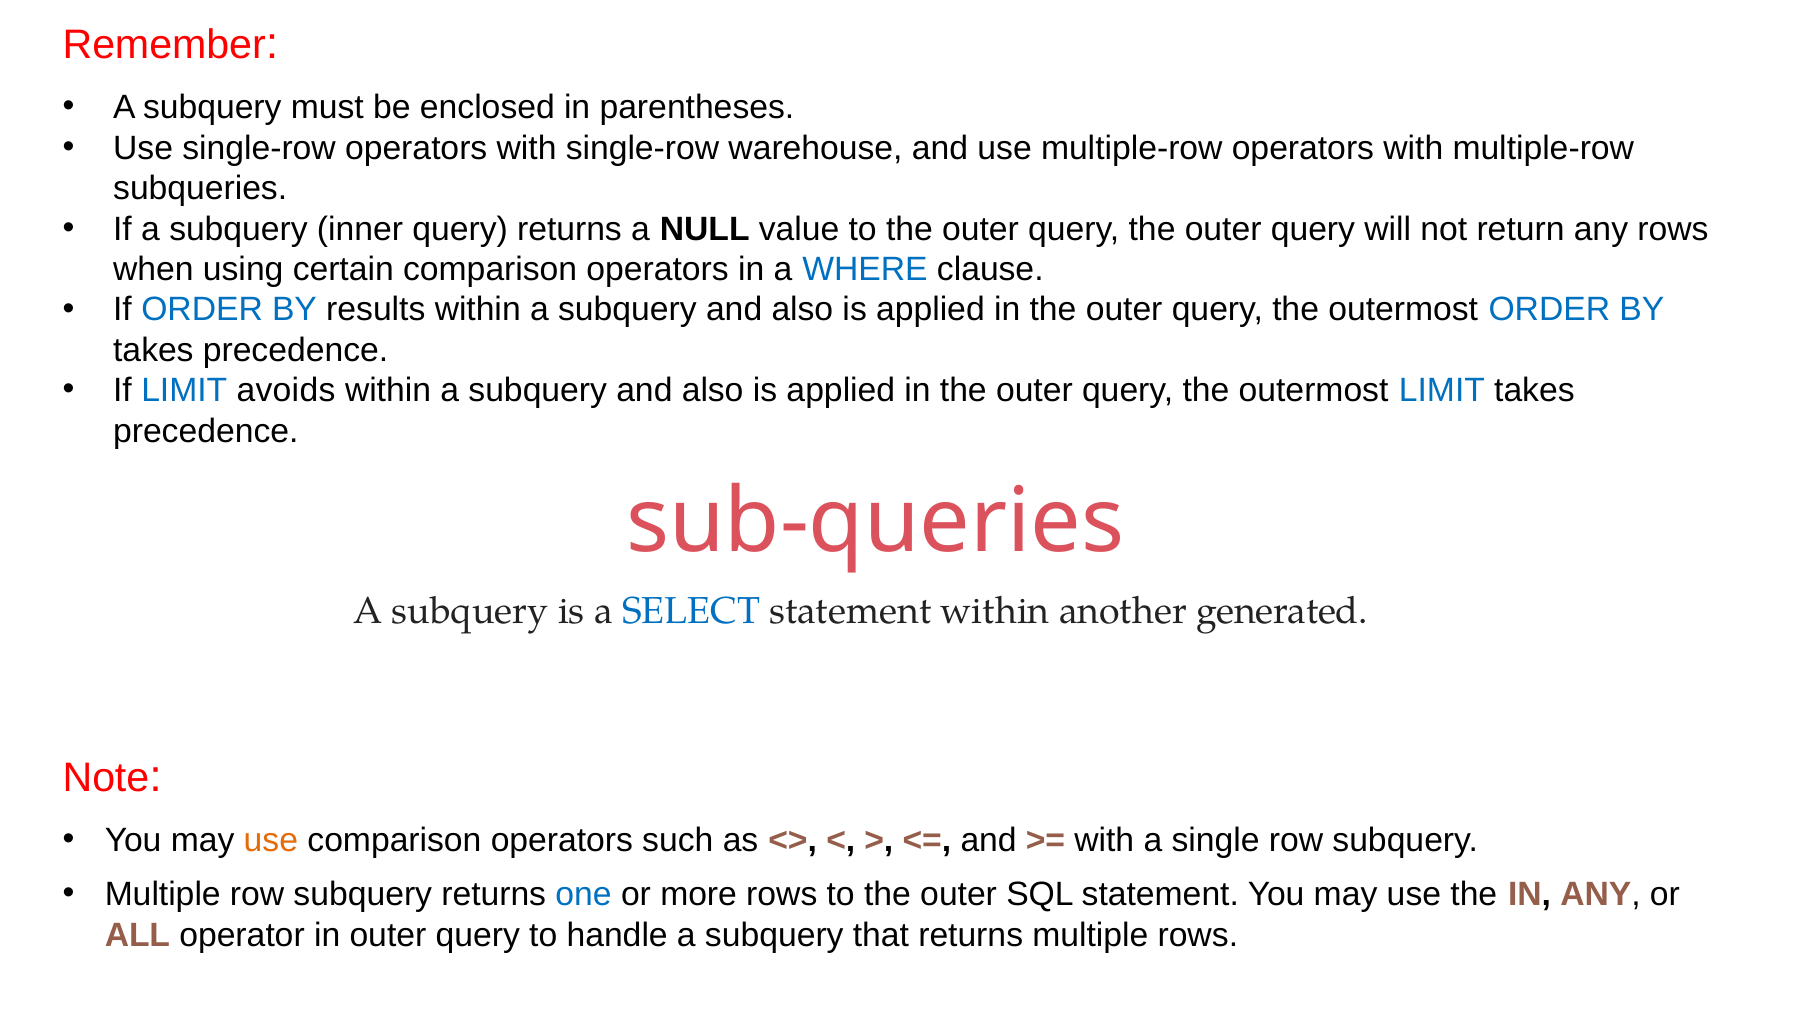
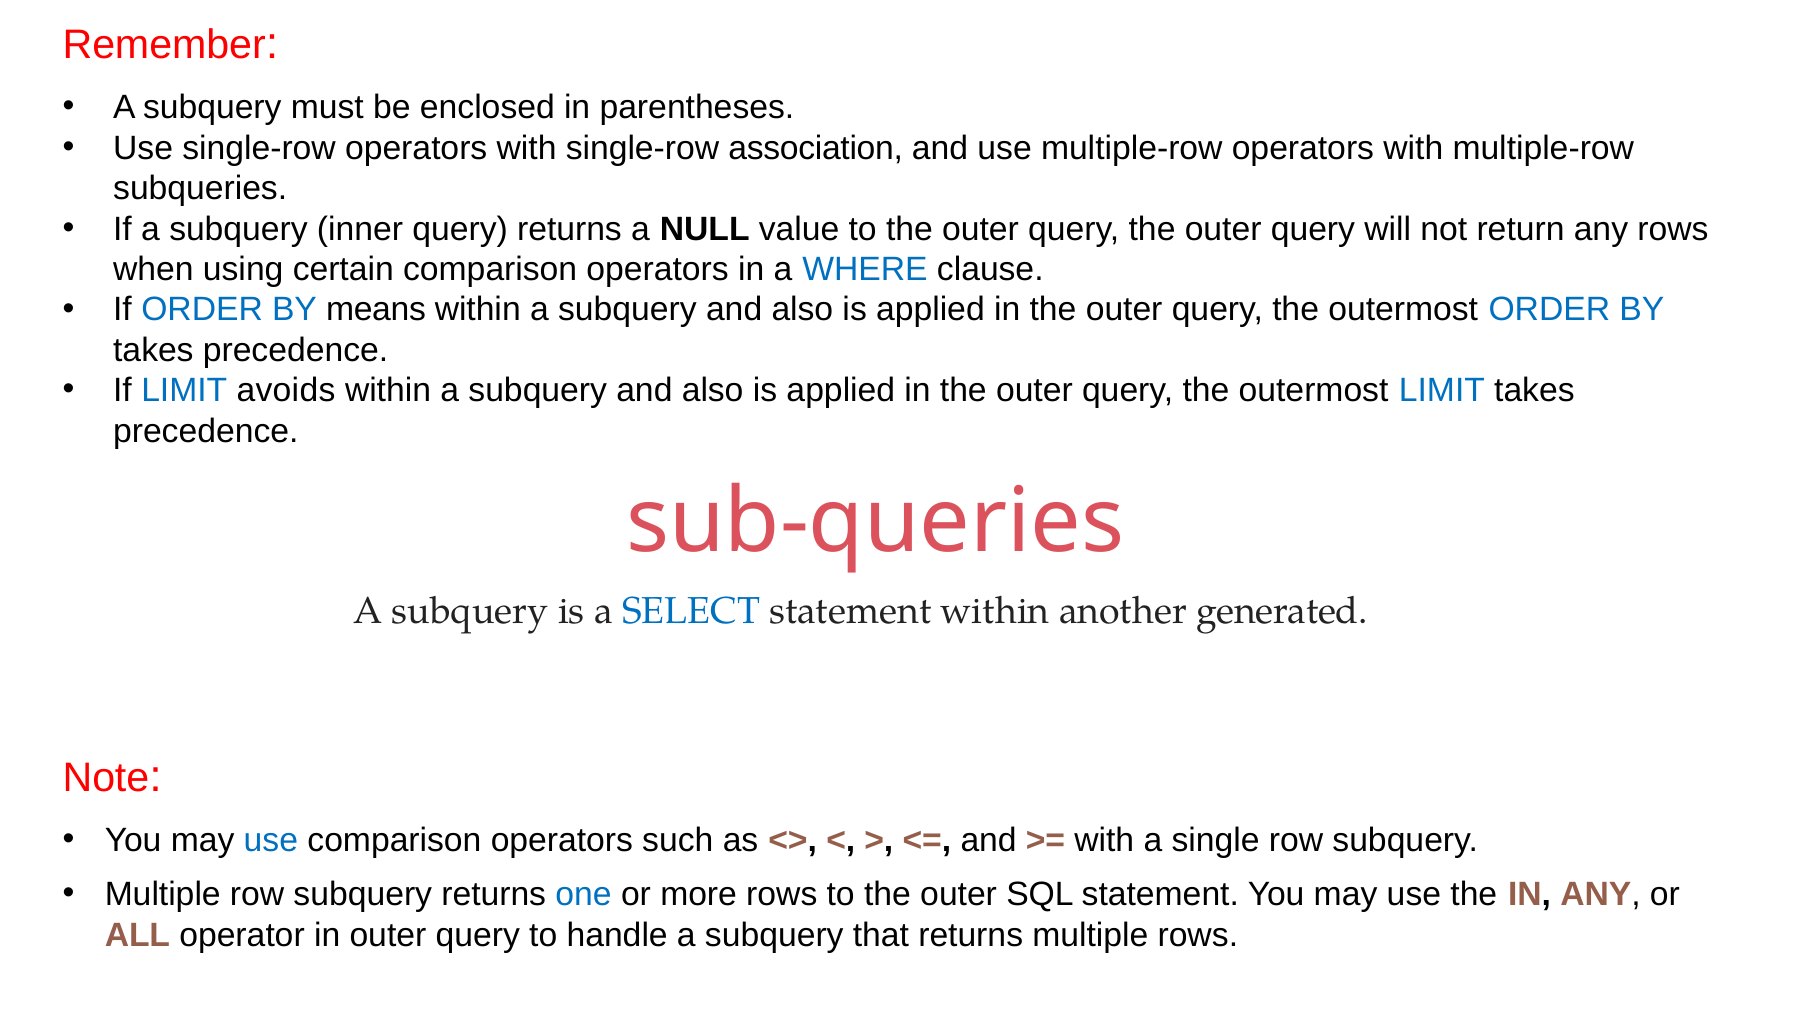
warehouse: warehouse -> association (816, 148)
results: results -> means (376, 310)
use colour: orange -> blue (271, 841)
